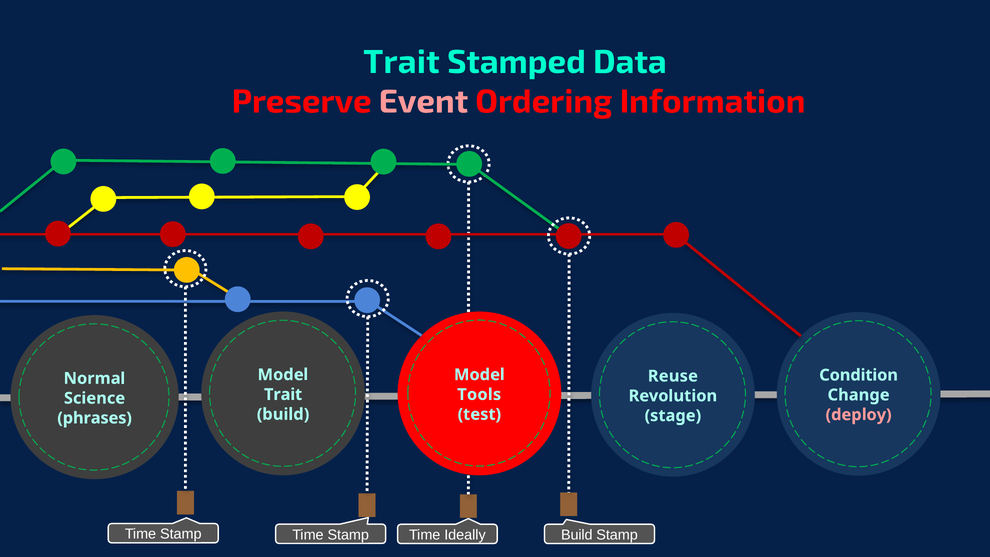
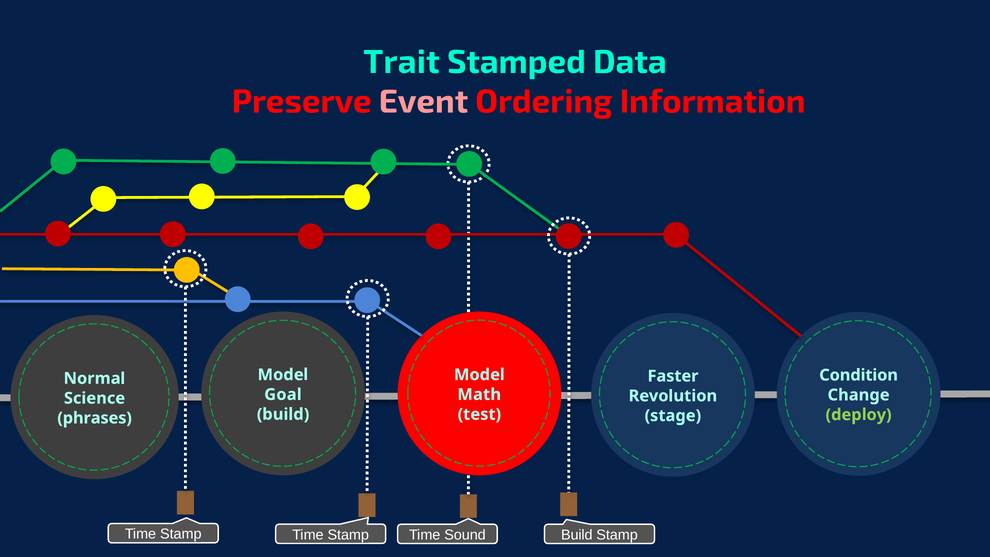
Reuse: Reuse -> Faster (673, 376)
Trait: Trait -> Goal (283, 394)
Tools: Tools -> Math (479, 394)
deploy colour: pink -> light green (859, 415)
Ideally: Ideally -> Sound (465, 535)
